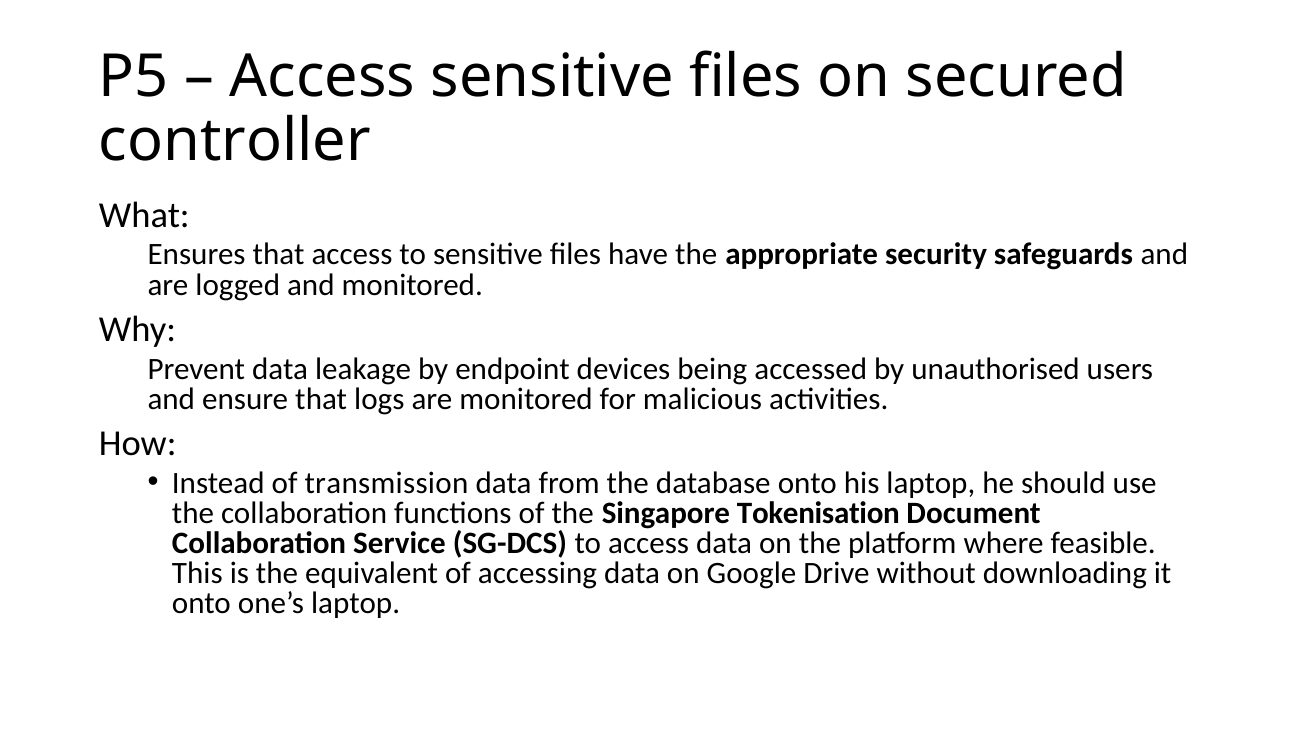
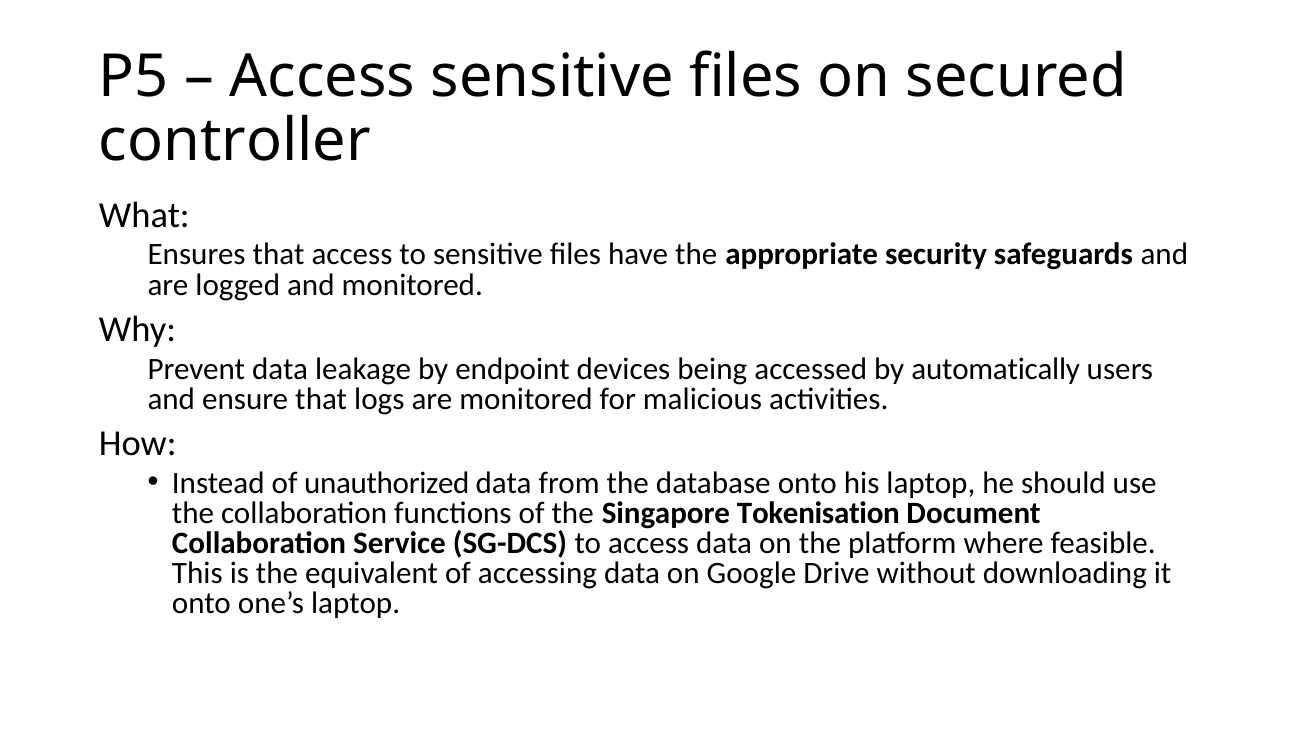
unauthorised: unauthorised -> automatically (996, 369)
transmission: transmission -> unauthorized (387, 483)
